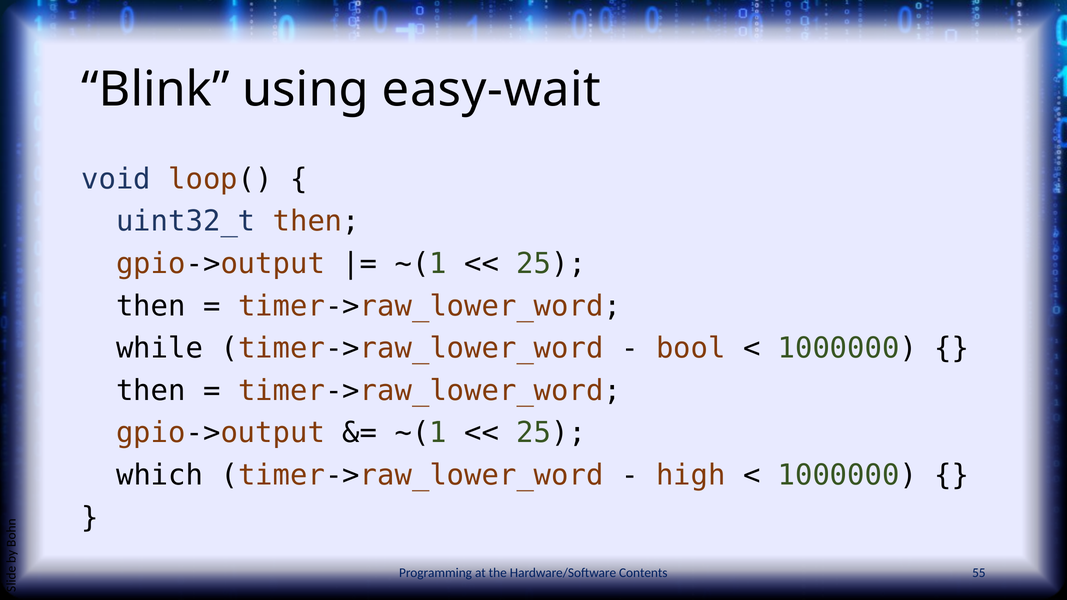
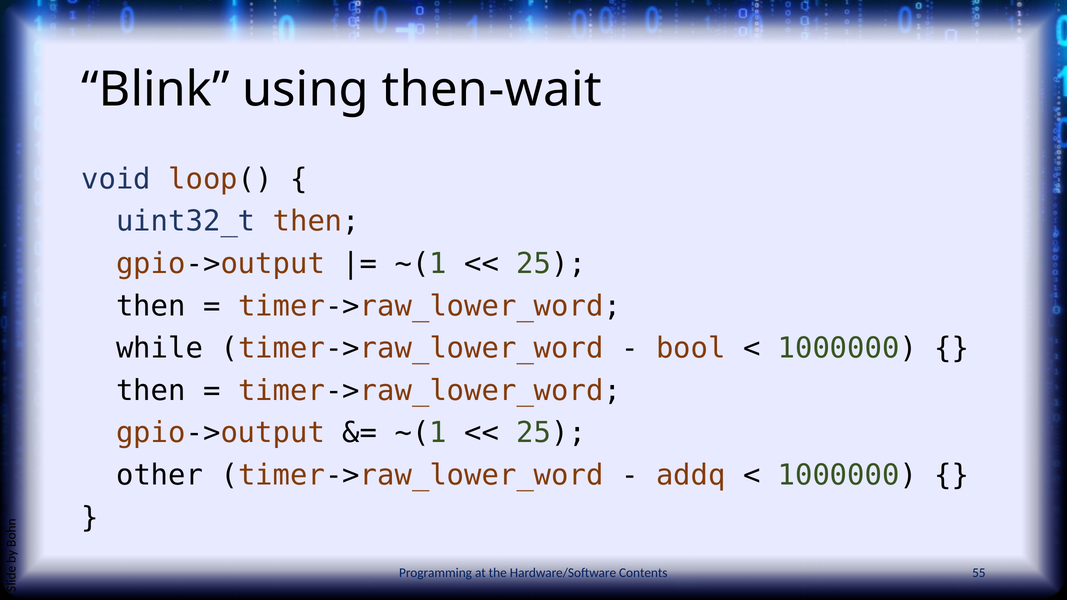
easy-wait: easy-wait -> then-wait (492, 90)
which: which -> other (160, 475)
high: high -> addq (691, 475)
